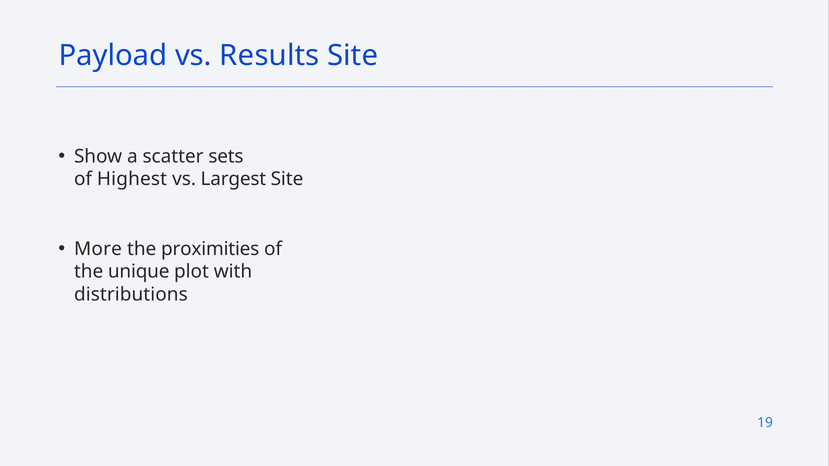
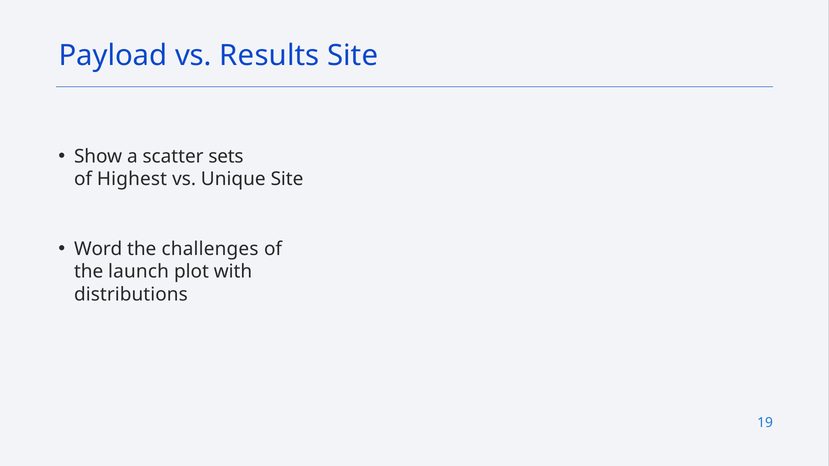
Largest: Largest -> Unique (233, 179)
More: More -> Word (98, 249)
proximities: proximities -> challenges (210, 249)
unique: unique -> launch (139, 272)
